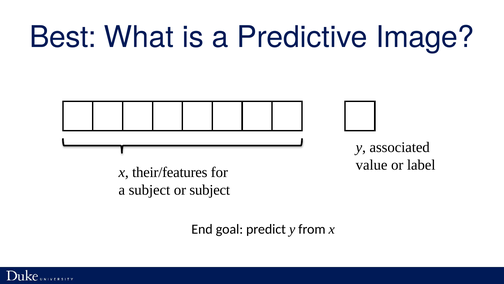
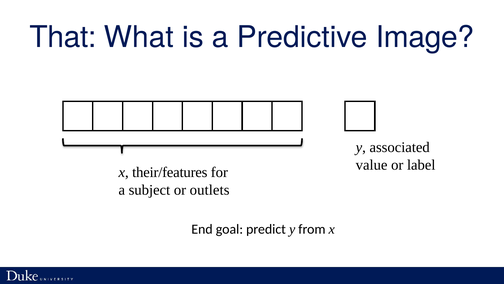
Best: Best -> That (63, 37)
or subject: subject -> outlets (210, 190)
